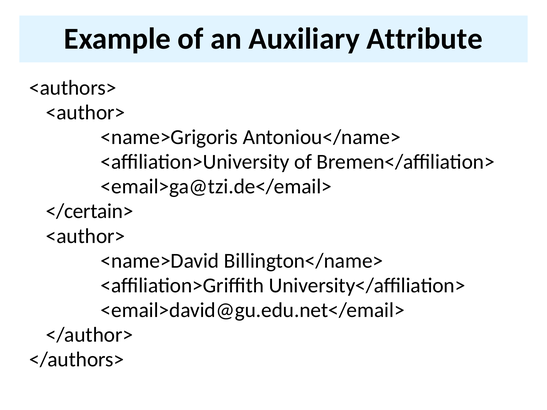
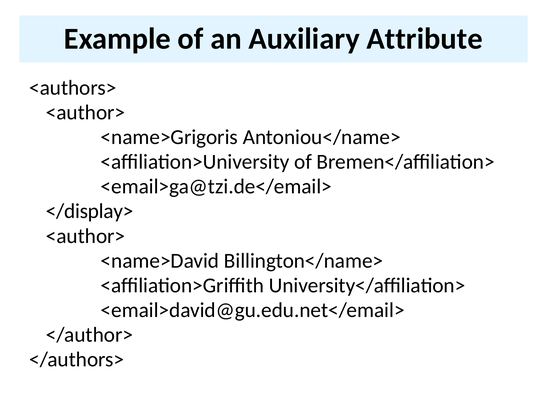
</certain>: </certain> -> </display> (90, 211)
